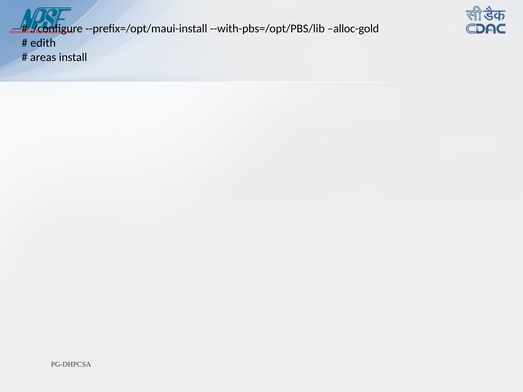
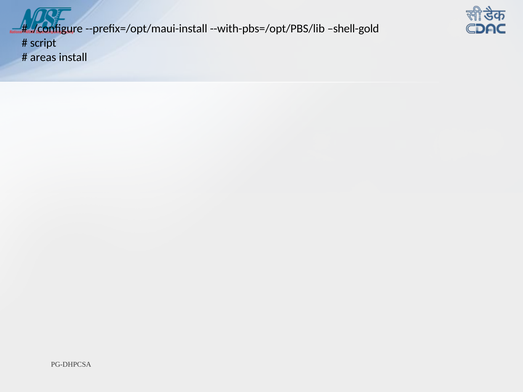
alloc-gold: alloc-gold -> shell-gold (353, 29)
edith: edith -> script (43, 43)
